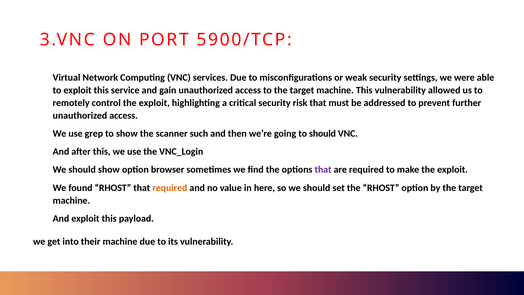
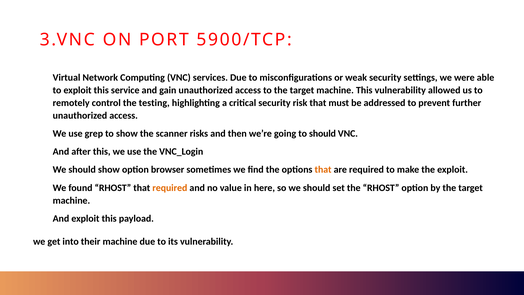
control the exploit: exploit -> testing (154, 103)
such: such -> risks (199, 133)
that colour: purple -> orange (323, 170)
